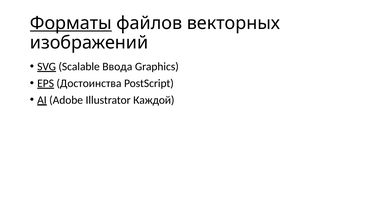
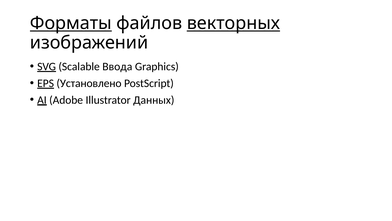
векторных underline: none -> present (233, 23)
Достоинства: Достоинства -> Установлено (89, 83)
Каждой: Каждой -> Данных (154, 100)
